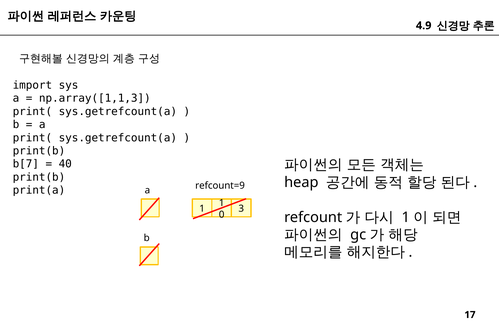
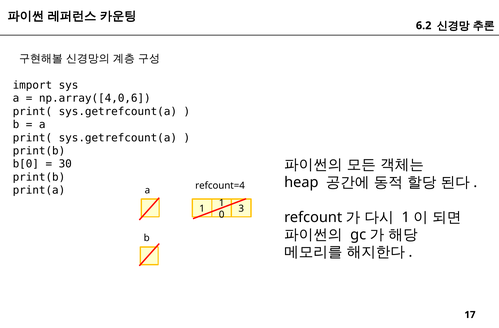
4.9: 4.9 -> 6.2 (424, 26)
np.array([1,1,3: np.array([1,1,3 -> np.array([4,0,6 (95, 98)
b[7: b[7 -> b[0 (26, 164)
40: 40 -> 30 (65, 164)
refcount=9: refcount=9 -> refcount=4 (220, 185)
